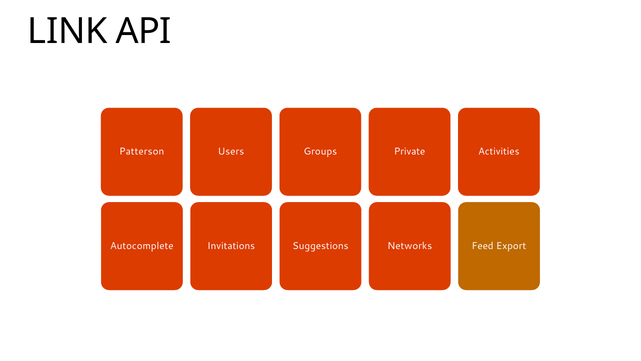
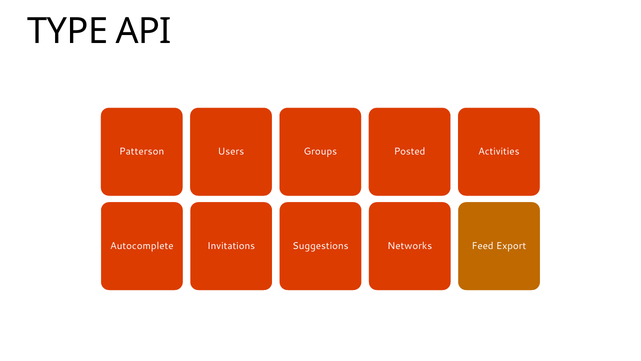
LINK: LINK -> TYPE (68, 31)
Private: Private -> Posted (410, 152)
